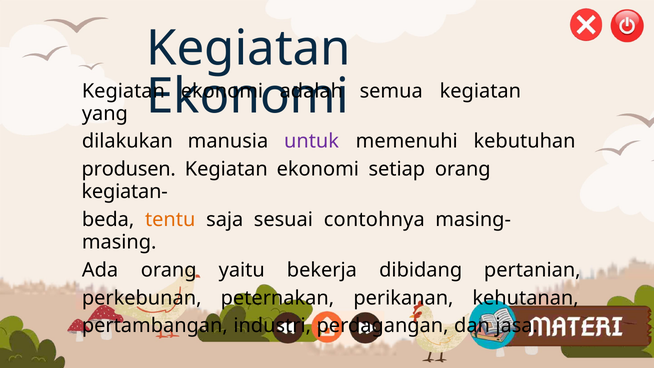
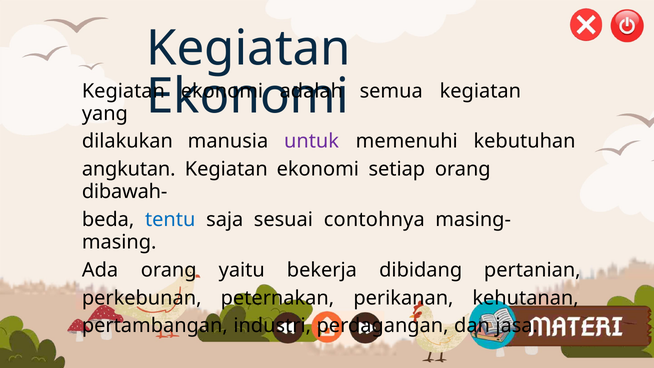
produsen: produsen -> angkutan (129, 169)
kegiatan-: kegiatan- -> dibawah- (125, 192)
tentu colour: orange -> blue (170, 219)
